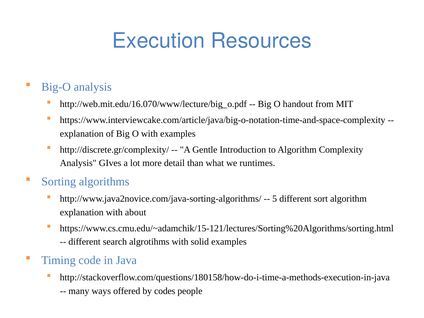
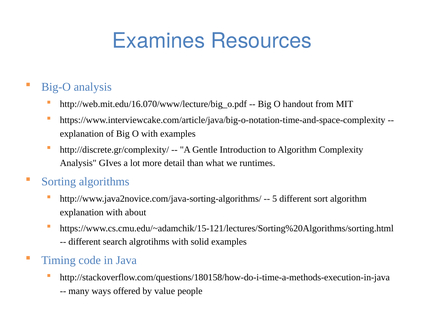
Execution: Execution -> Examines (159, 41)
codes: codes -> value (165, 291)
